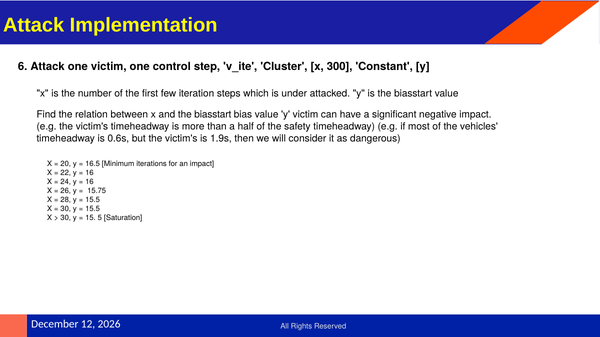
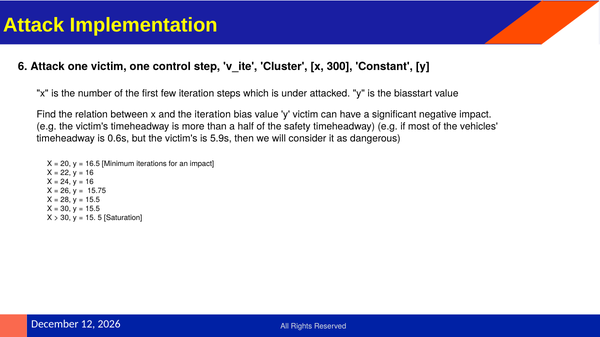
and the biasstart: biasstart -> iteration (213, 115)
1.9s: 1.9s -> 5.9s (221, 139)
